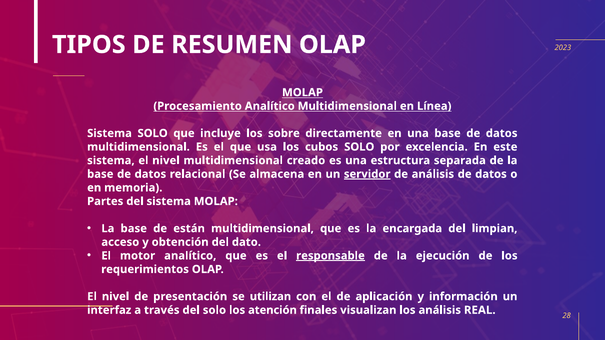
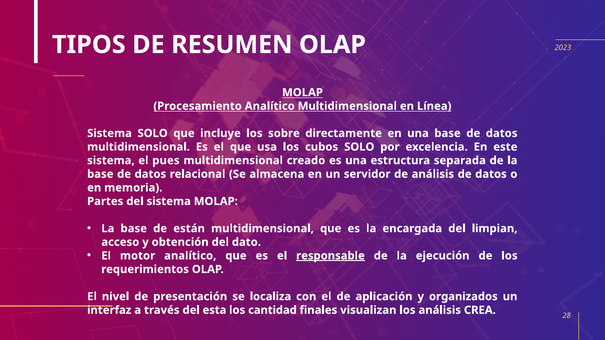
sistema el nivel: nivel -> pues (166, 161)
servidor underline: present -> none (367, 174)
utilizan: utilizan -> localiza (270, 297)
información: información -> organizados (463, 297)
del solo: solo -> esta (214, 310)
atención: atención -> cantidad (272, 310)
REAL: REAL -> CREA (480, 310)
